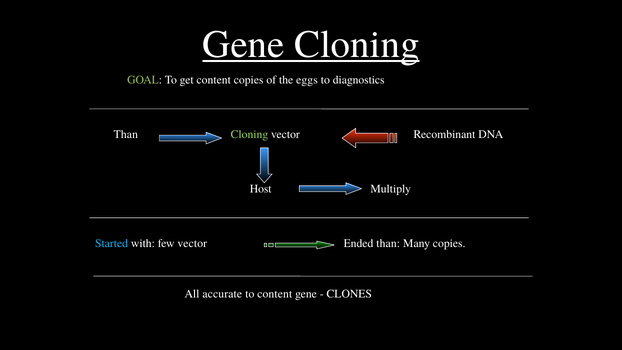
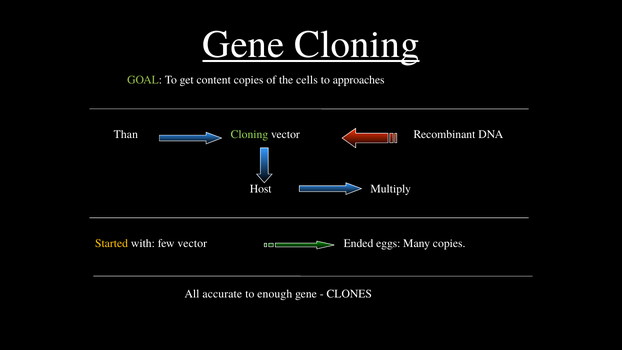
eggs: eggs -> cells (307, 80)
diagnostics: diagnostics -> approaches (359, 80)
Started colour: light blue -> yellow (112, 243)
Ended than: than -> eggs (388, 243)
to content: content -> enough (275, 294)
